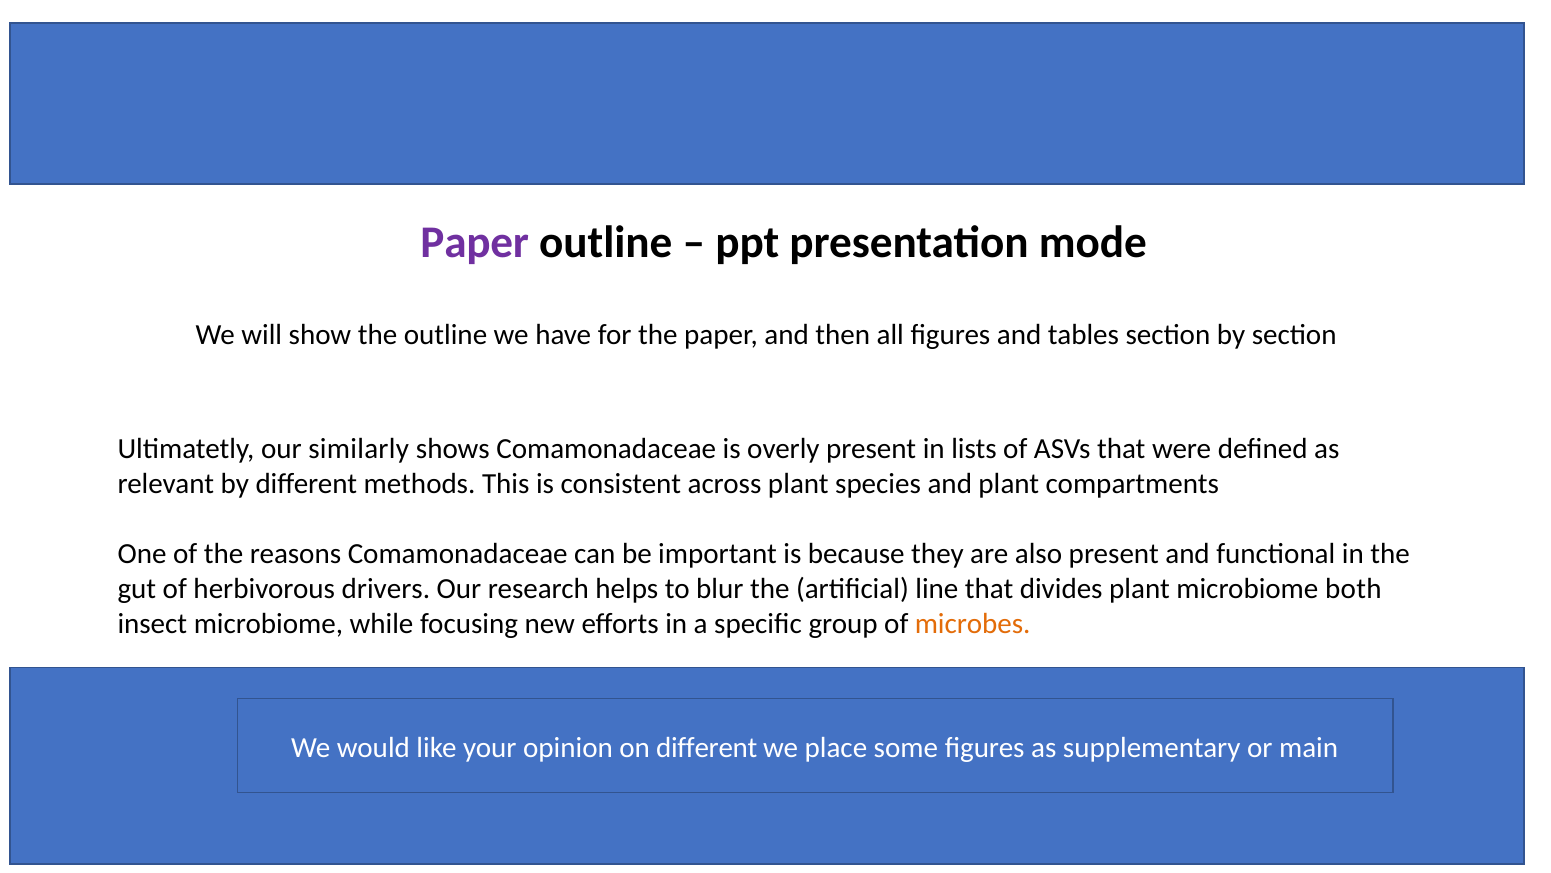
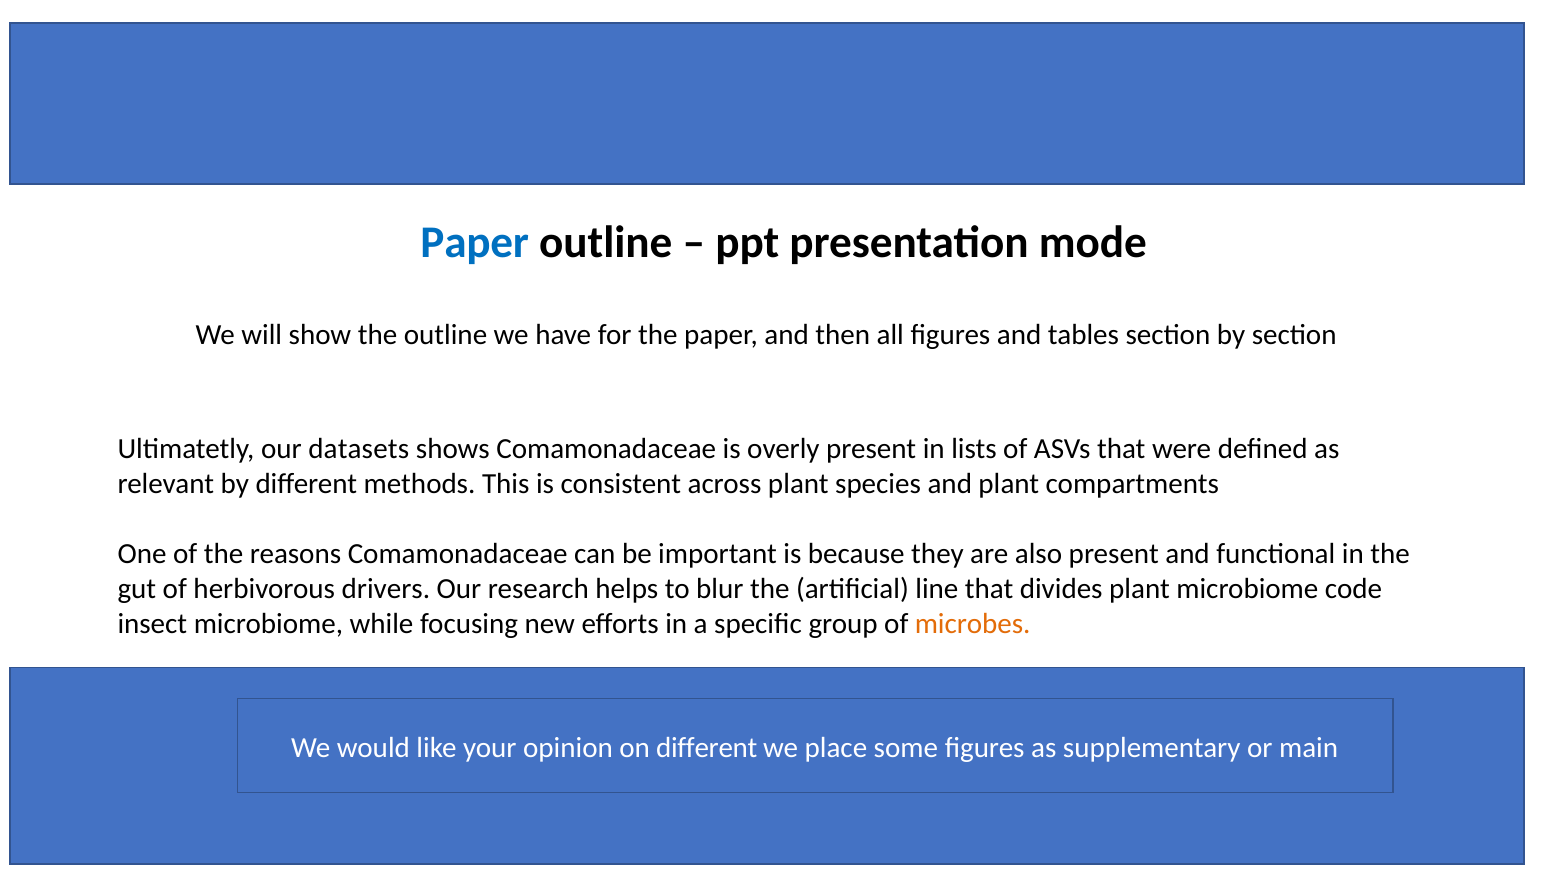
Paper colour: purple -> blue (475, 242)
similarly: similarly -> datasets (359, 449)
both: both -> code (1354, 589)
